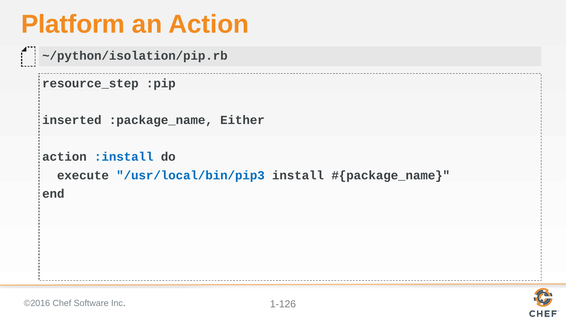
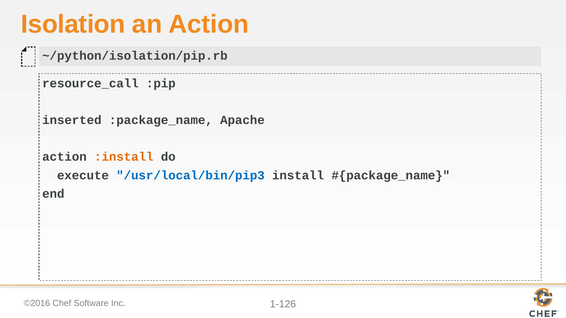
Platform: Platform -> Isolation (73, 24)
resource_step: resource_step -> resource_call (90, 83)
Either: Either -> Apache (242, 120)
:install colour: blue -> orange (124, 157)
